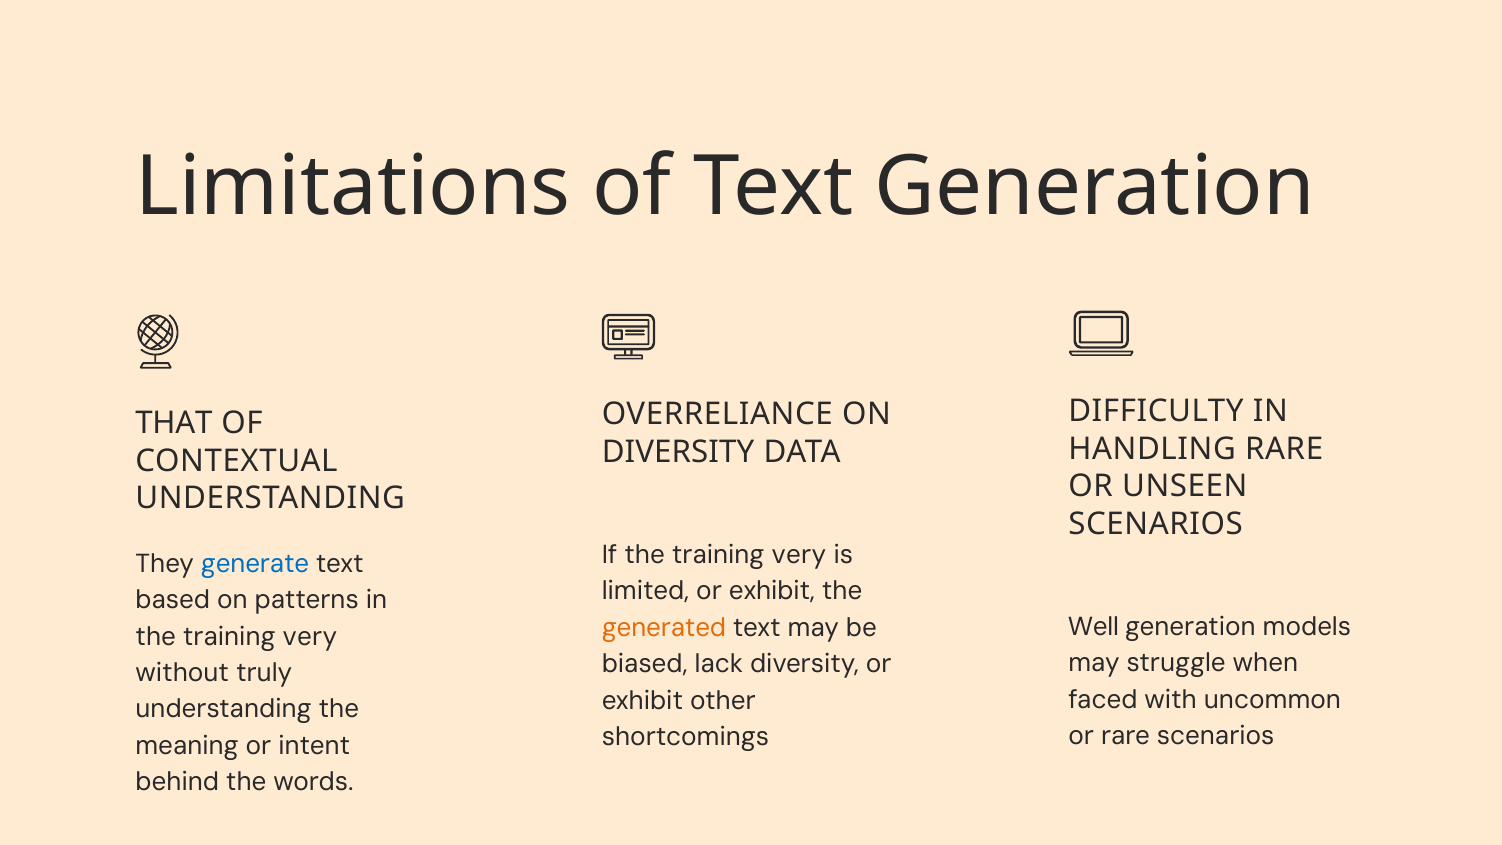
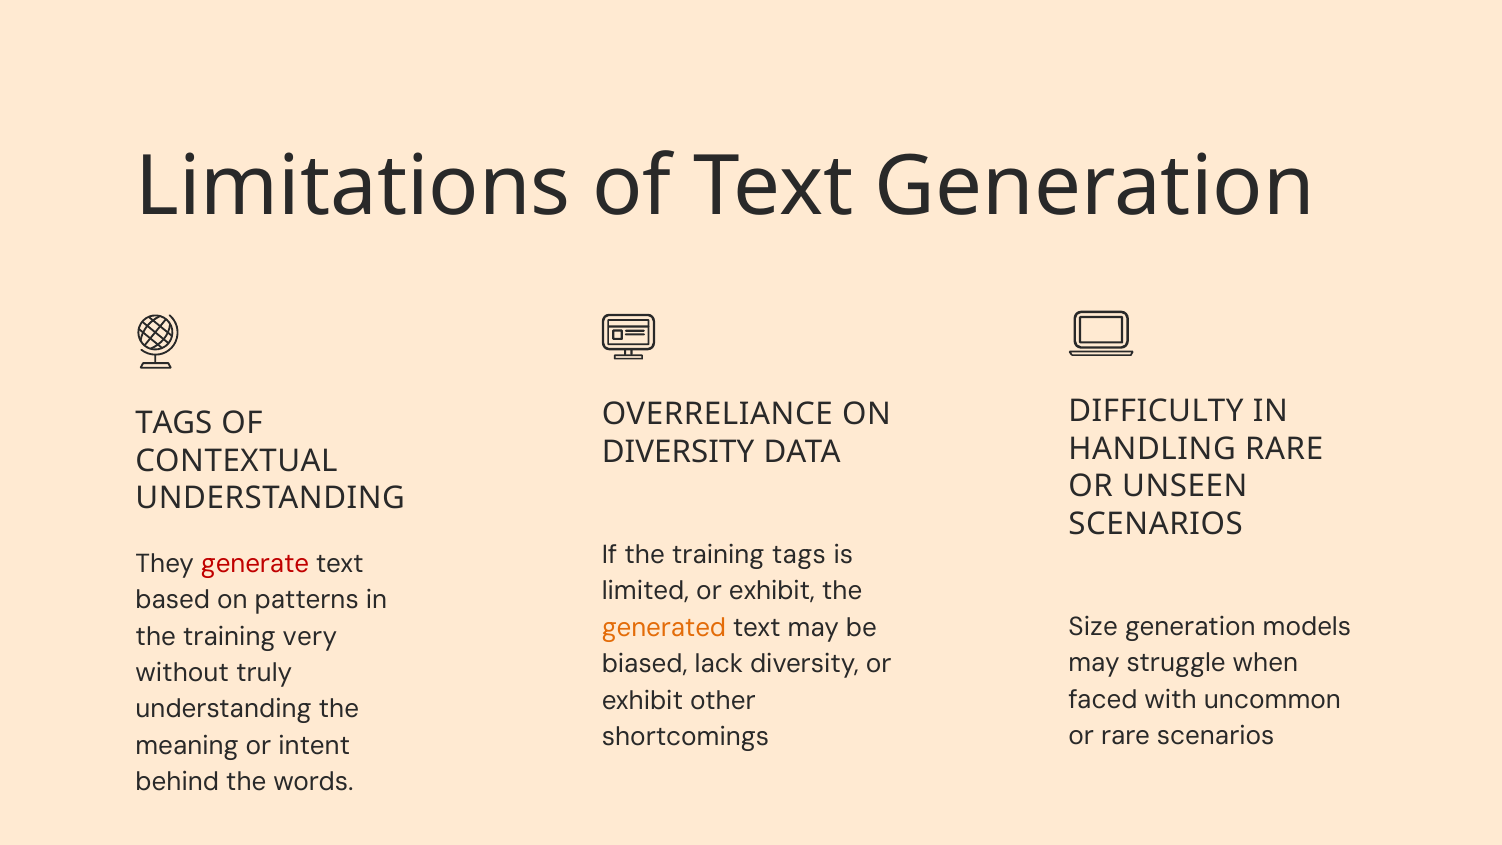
THAT: THAT -> TAGS (174, 423)
If the training very: very -> tags (799, 554)
generate colour: blue -> red (255, 563)
Well: Well -> Size (1093, 626)
